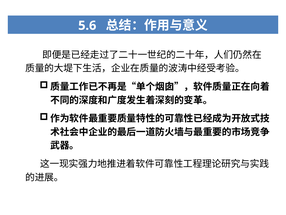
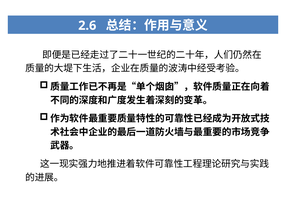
5.6: 5.6 -> 2.6 (87, 26)
